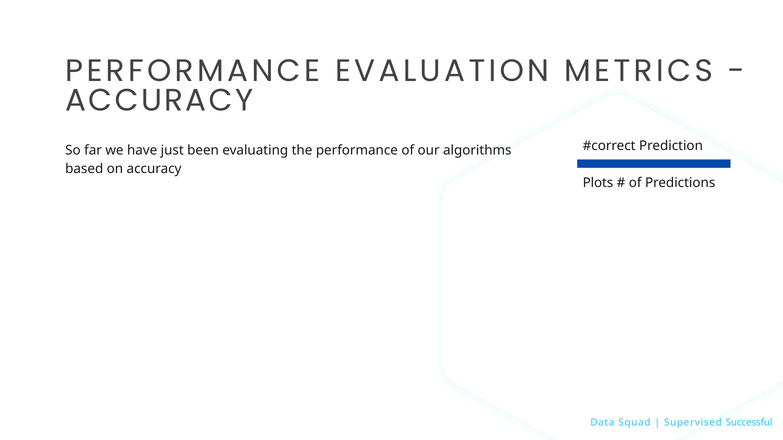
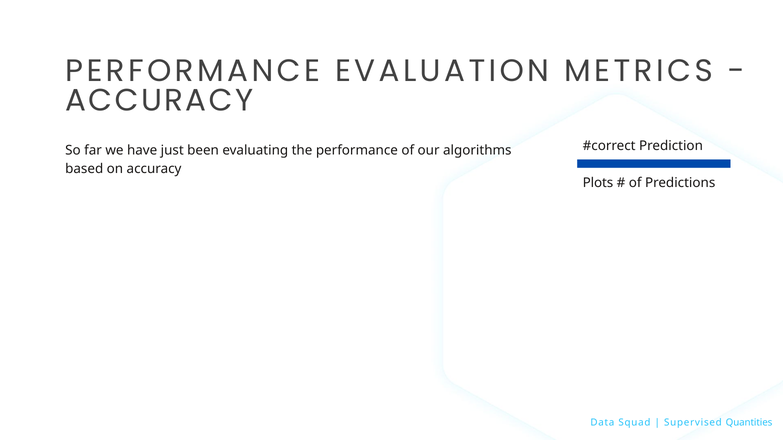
Successful: Successful -> Quantities (749, 423)
